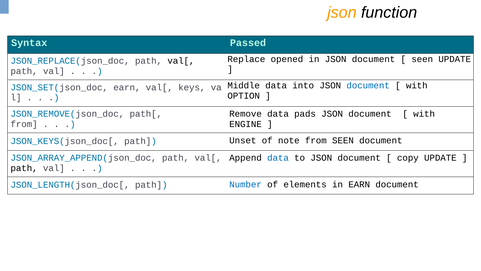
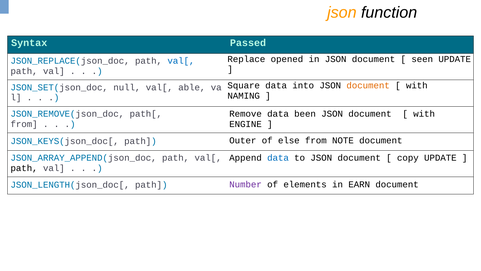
val[ colour: black -> blue (181, 61)
Middle: Middle -> Square (244, 85)
document colour: blue -> orange (368, 85)
earn: earn -> null (127, 87)
keys: keys -> able (192, 87)
OPTION: OPTION -> NAMING (244, 96)
pads: pads -> been (305, 114)
Unset: Unset -> Outer (243, 140)
note: note -> else (289, 140)
from SEEN: SEEN -> NOTE (343, 140)
Number colour: blue -> purple (246, 184)
